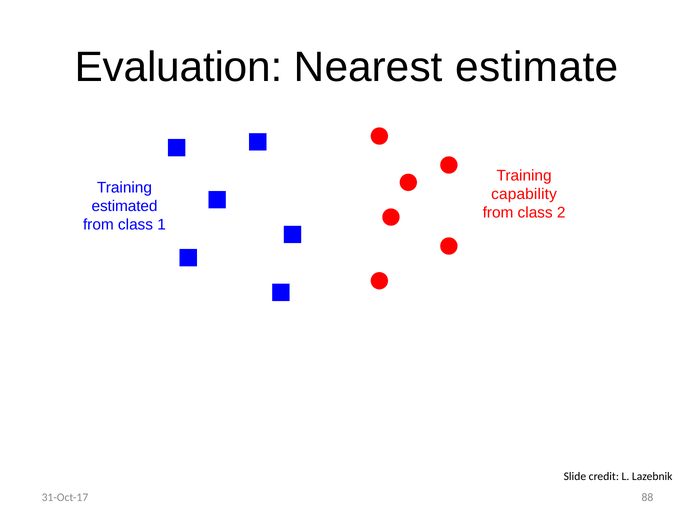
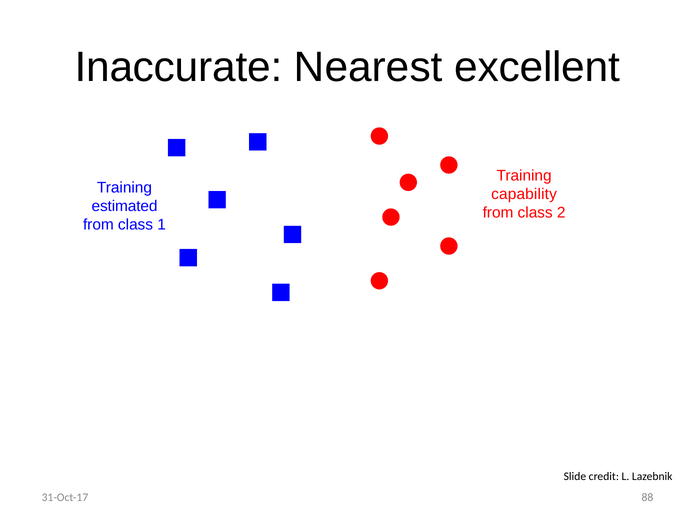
Evaluation: Evaluation -> Inaccurate (179, 67)
estimate: estimate -> excellent (537, 67)
